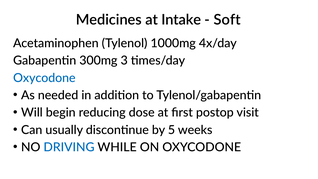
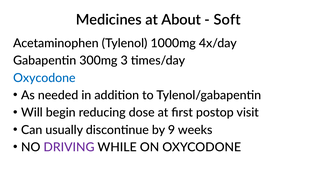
Intake: Intake -> About (181, 20)
5: 5 -> 9 (171, 130)
DRIVING colour: blue -> purple (69, 147)
